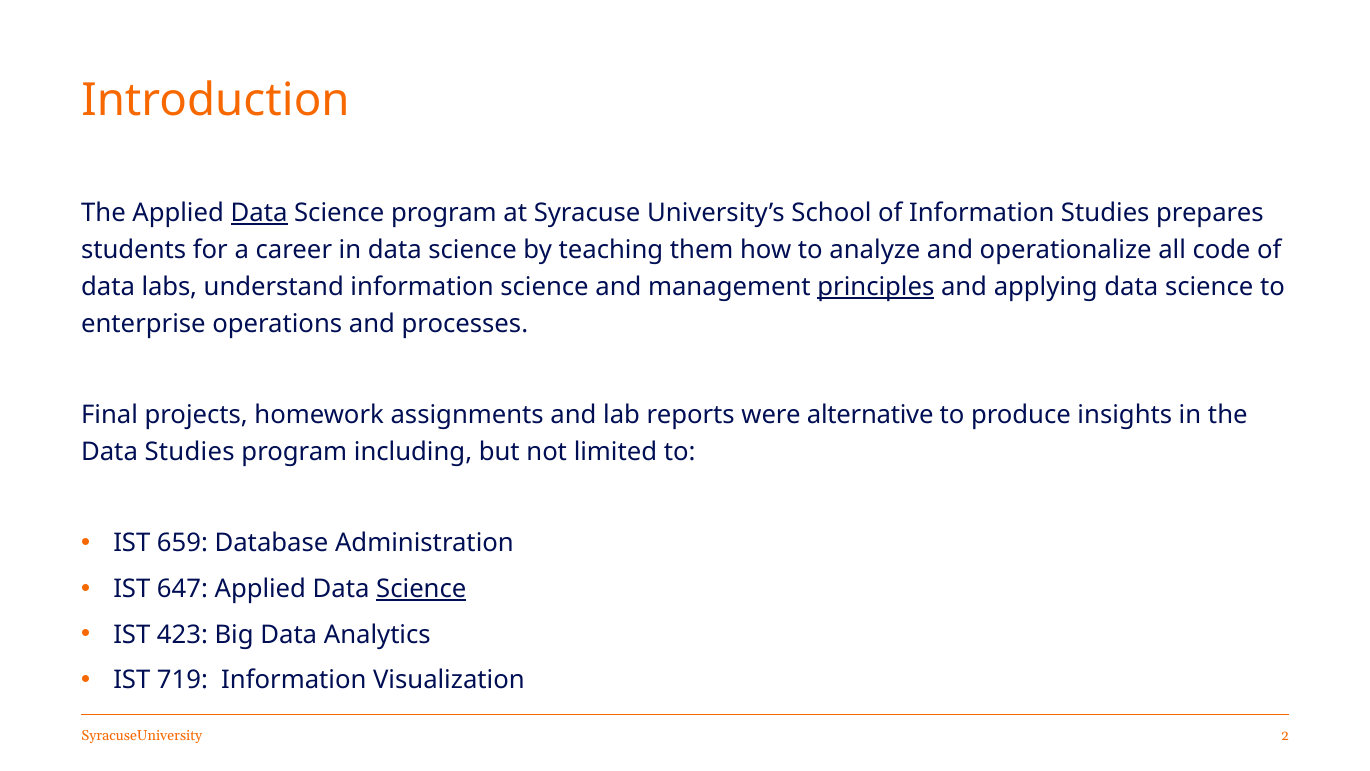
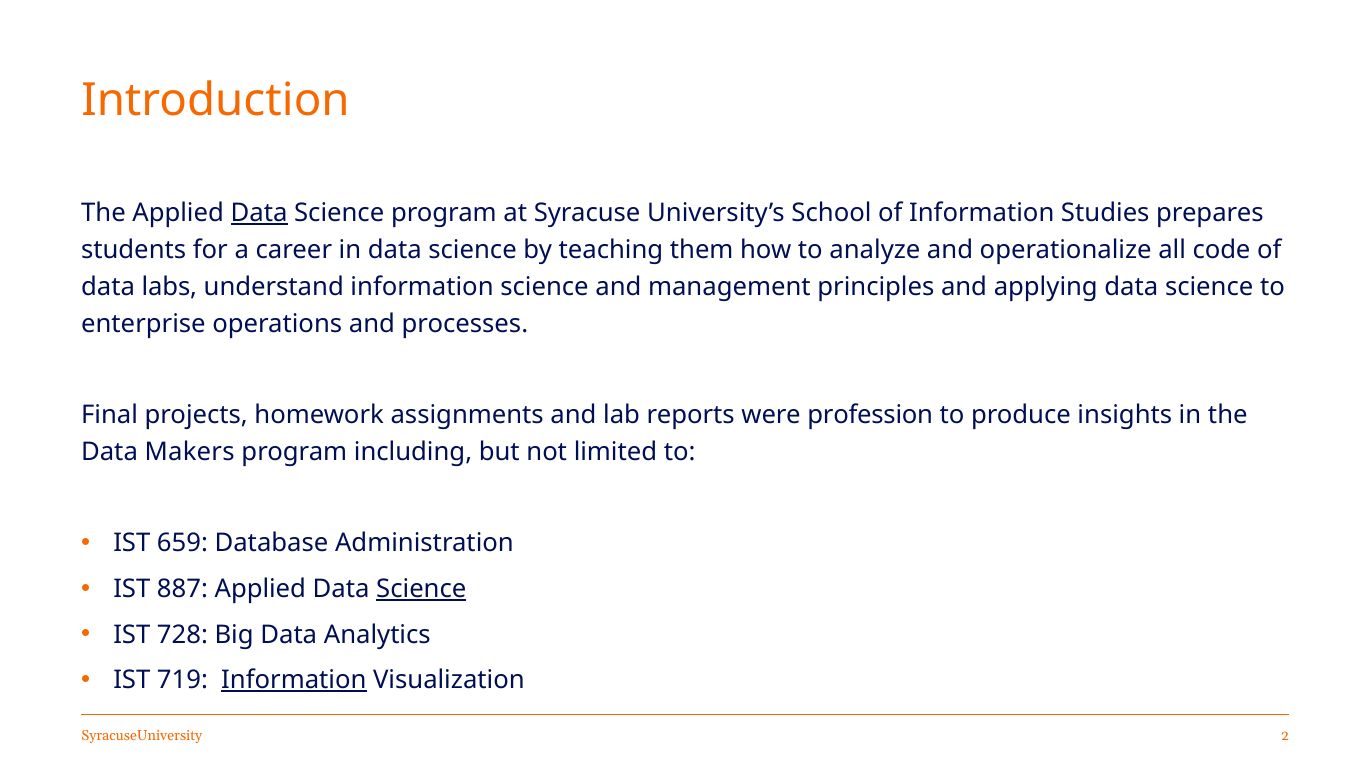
principles underline: present -> none (876, 287)
alternative: alternative -> profession (870, 415)
Data Studies: Studies -> Makers (190, 452)
647: 647 -> 887 (182, 589)
423: 423 -> 728 (182, 634)
Information underline: none -> present (294, 680)
